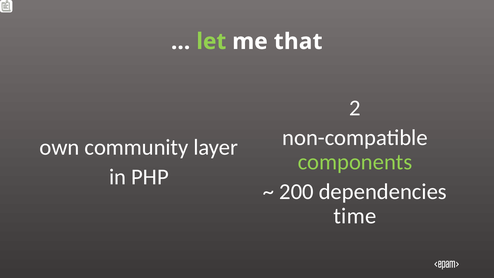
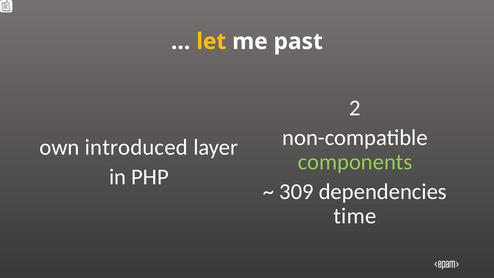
let colour: light green -> yellow (211, 41)
that: that -> past (298, 41)
community: community -> introduced (136, 147)
200: 200 -> 309 (296, 192)
